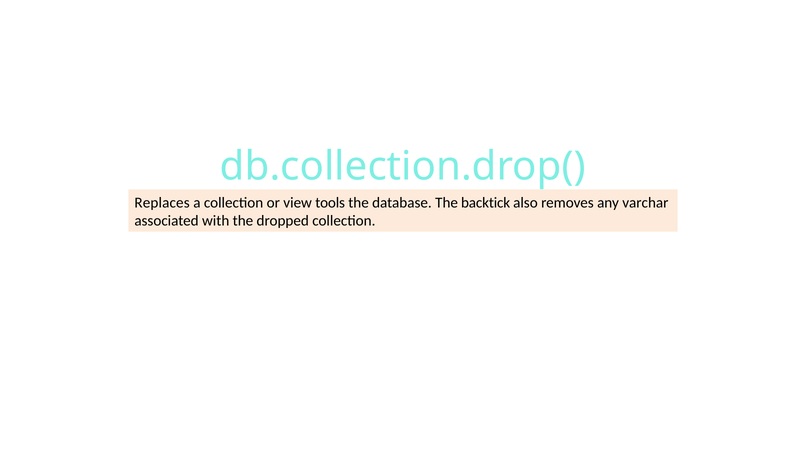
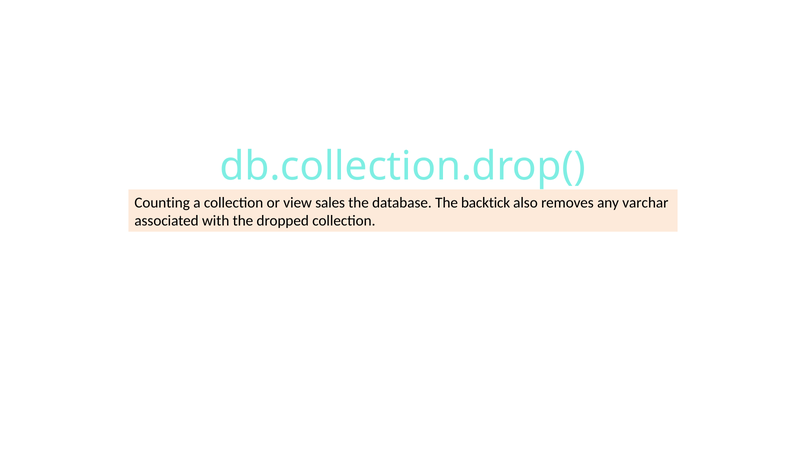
Replaces: Replaces -> Counting (162, 202)
tools: tools -> sales (330, 202)
